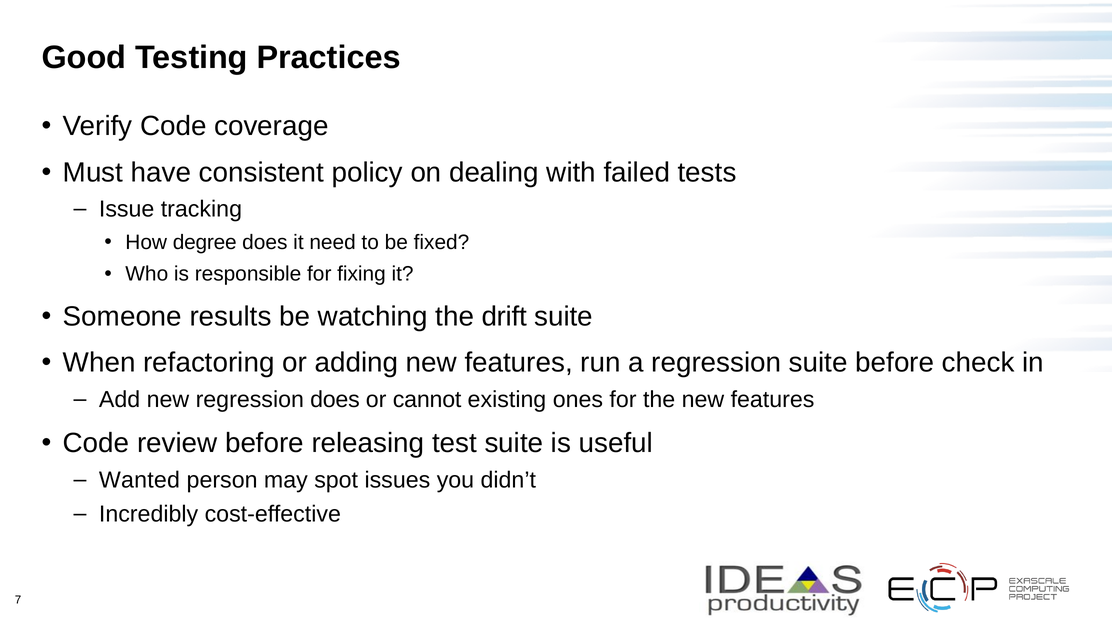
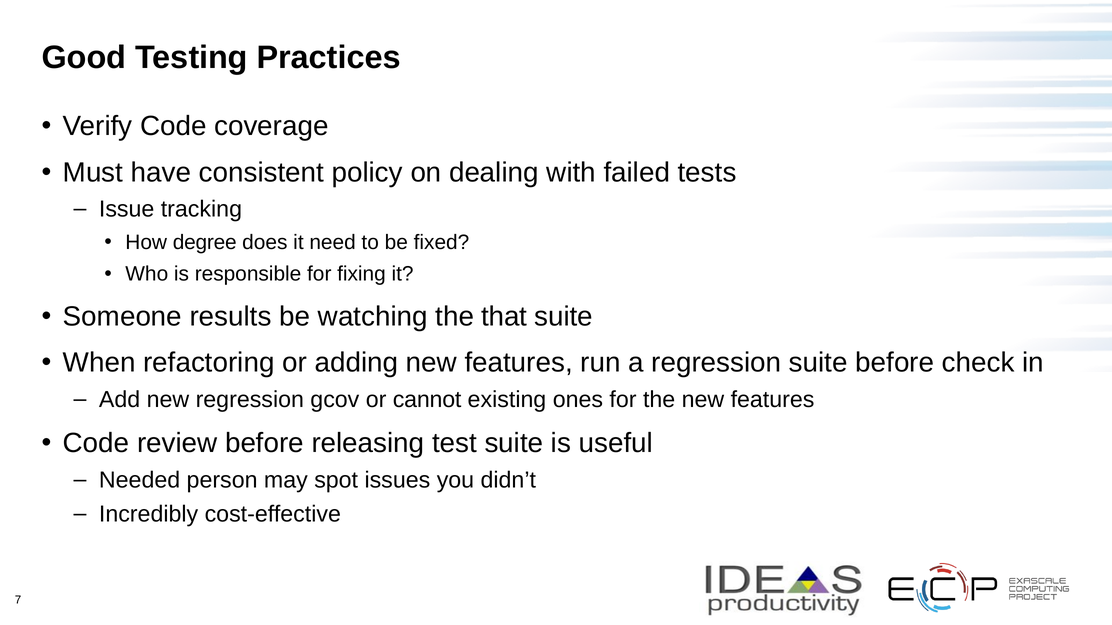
drift: drift -> that (504, 317)
regression does: does -> gcov (335, 400)
Wanted: Wanted -> Needed (140, 480)
